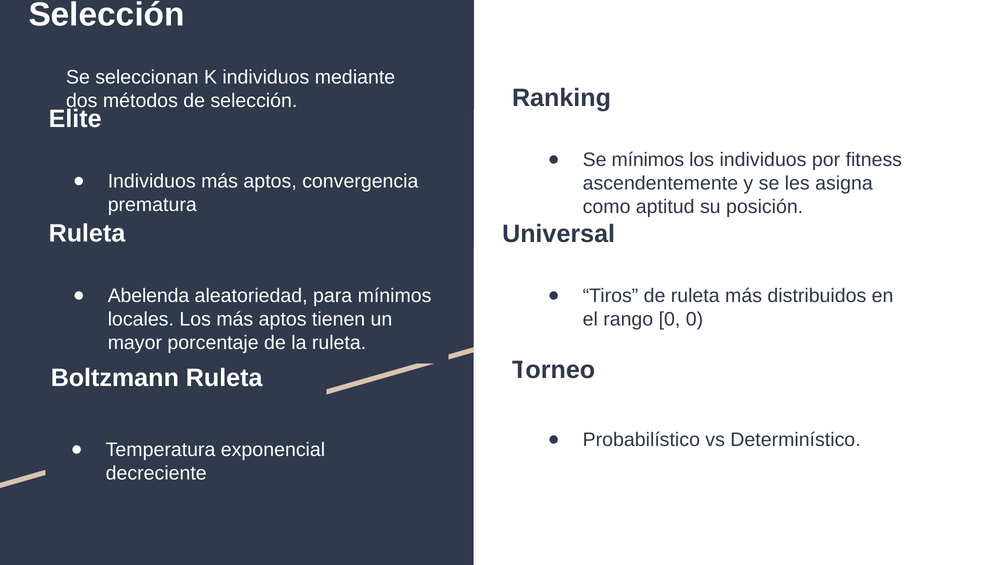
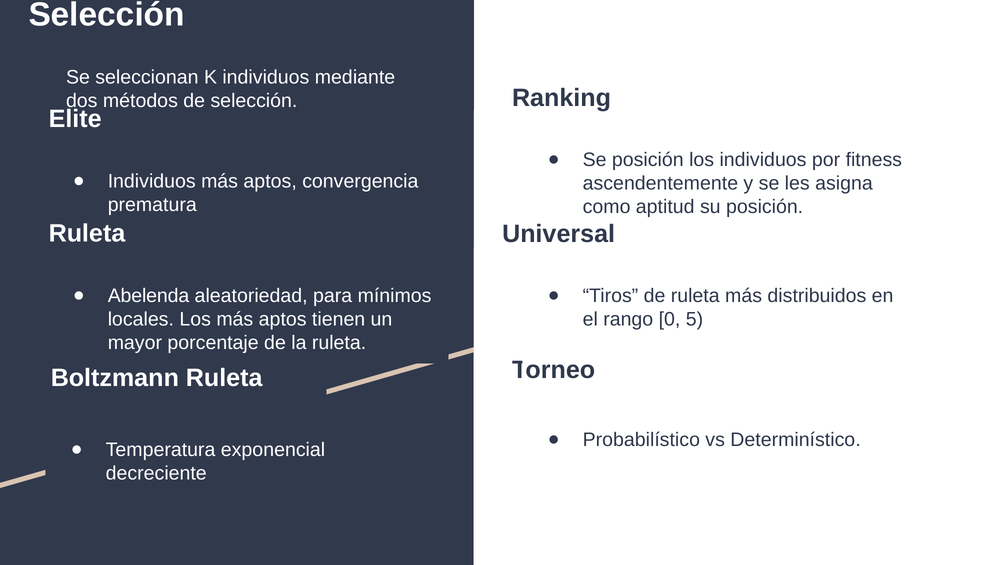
Se mínimos: mínimos -> posición (648, 160)
0 0: 0 -> 5 (694, 319)
